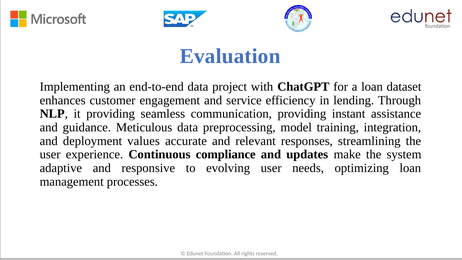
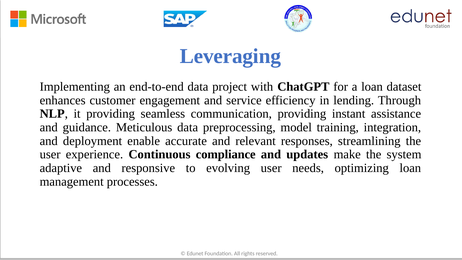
Evaluation: Evaluation -> Leveraging (230, 56)
values: values -> enable (144, 141)
